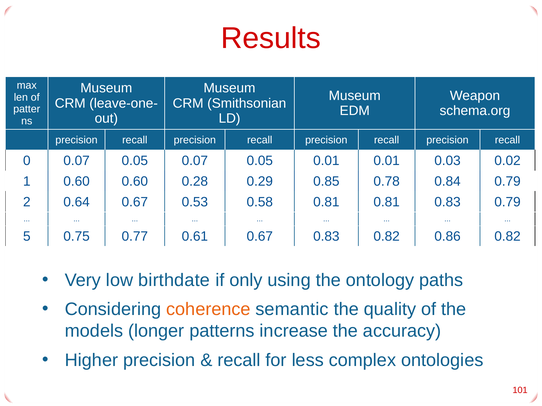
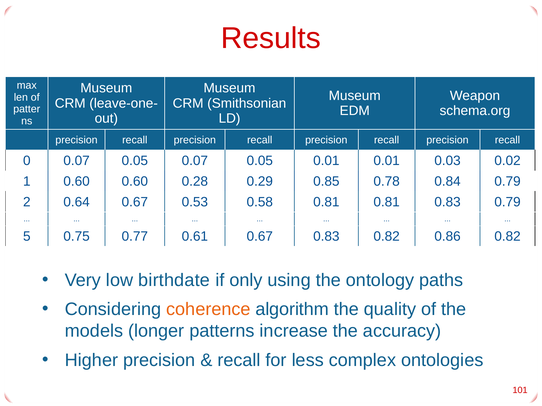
semantic: semantic -> algorithm (292, 310)
